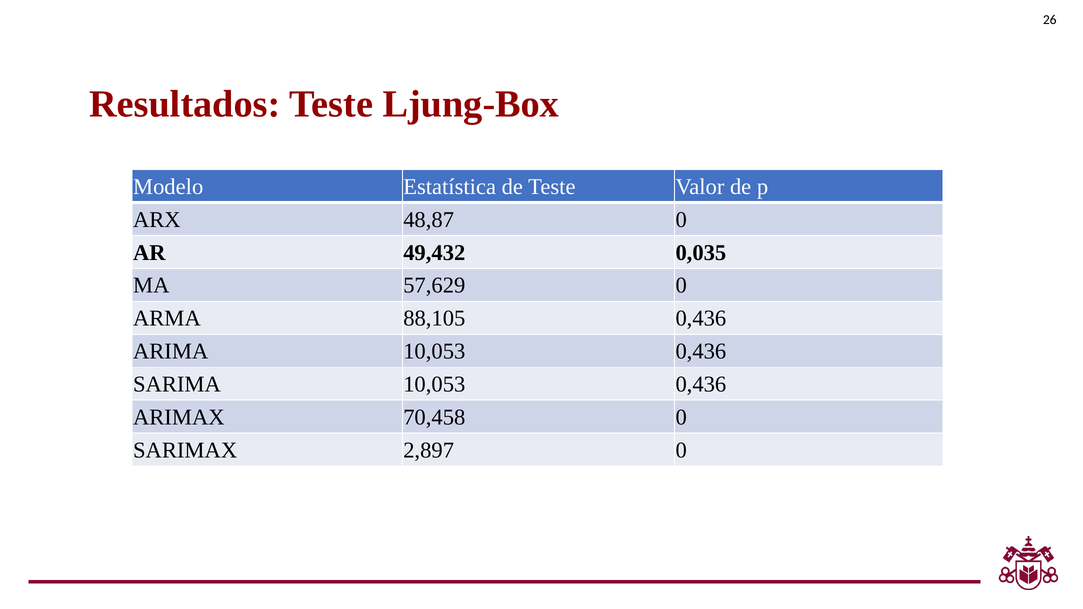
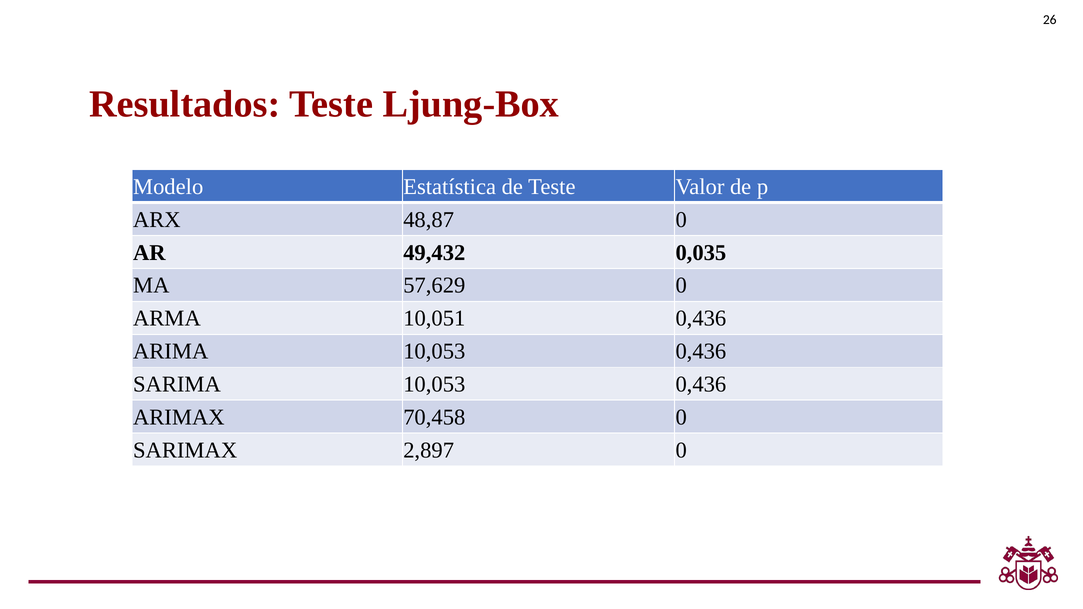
88,105: 88,105 -> 10,051 (434, 319)
